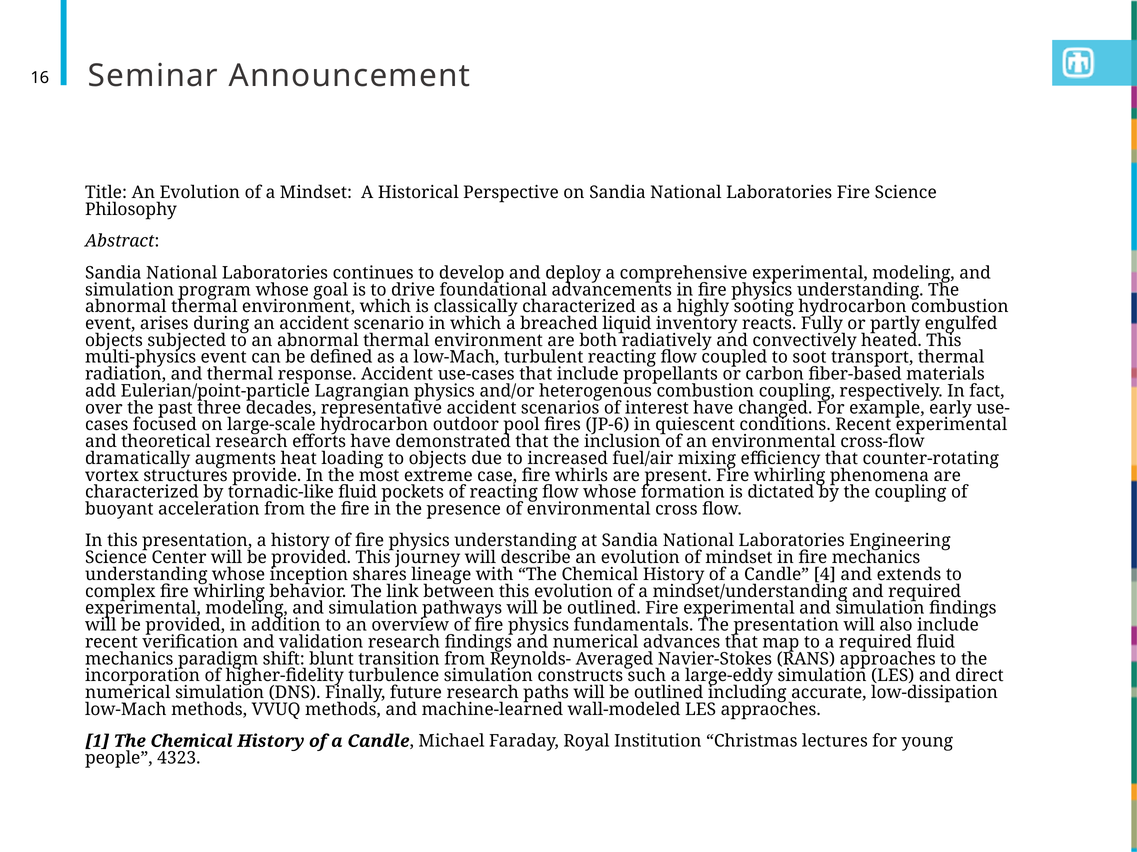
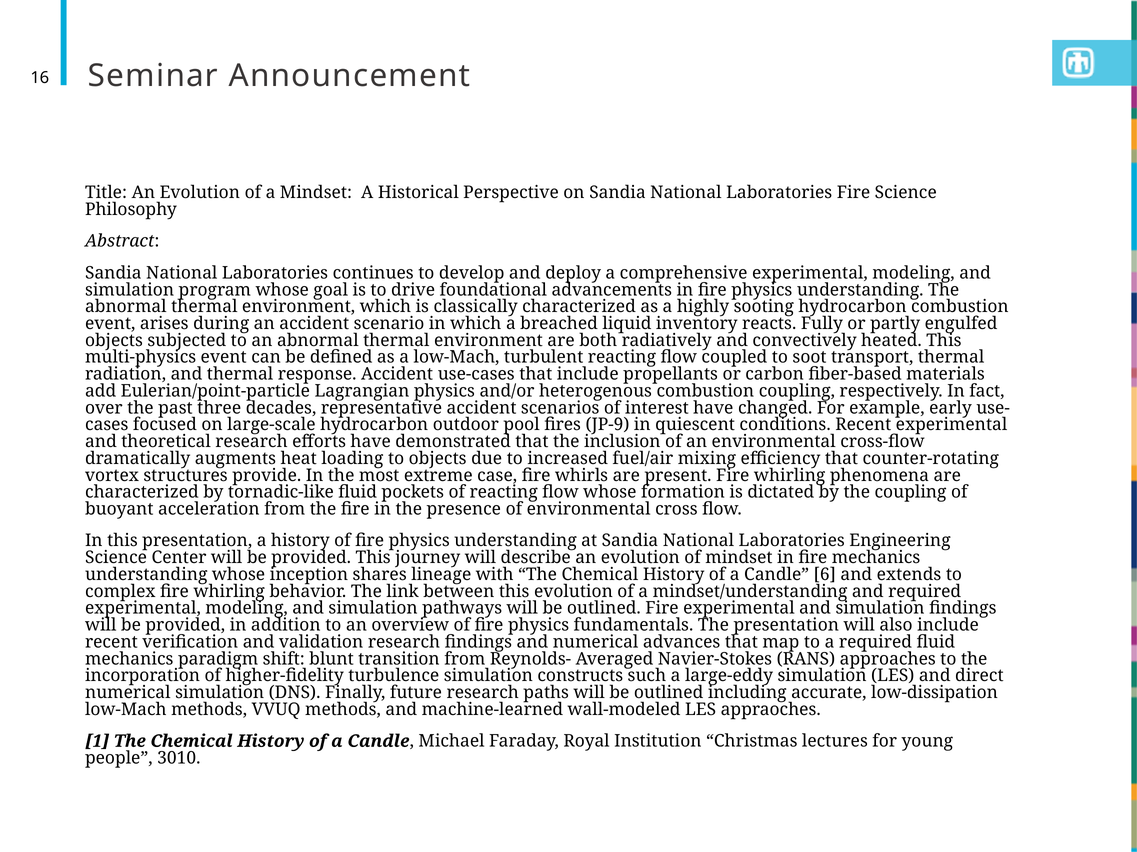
JP-6: JP-6 -> JP-9 (607, 425)
4: 4 -> 6 (825, 575)
4323: 4323 -> 3010 (179, 759)
